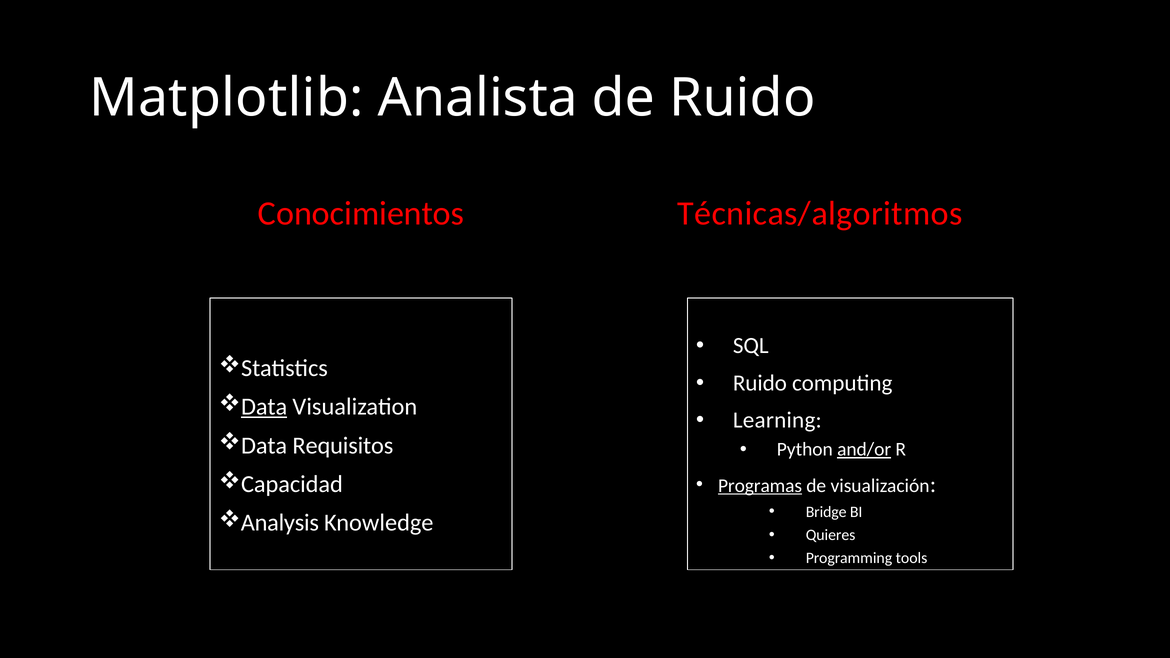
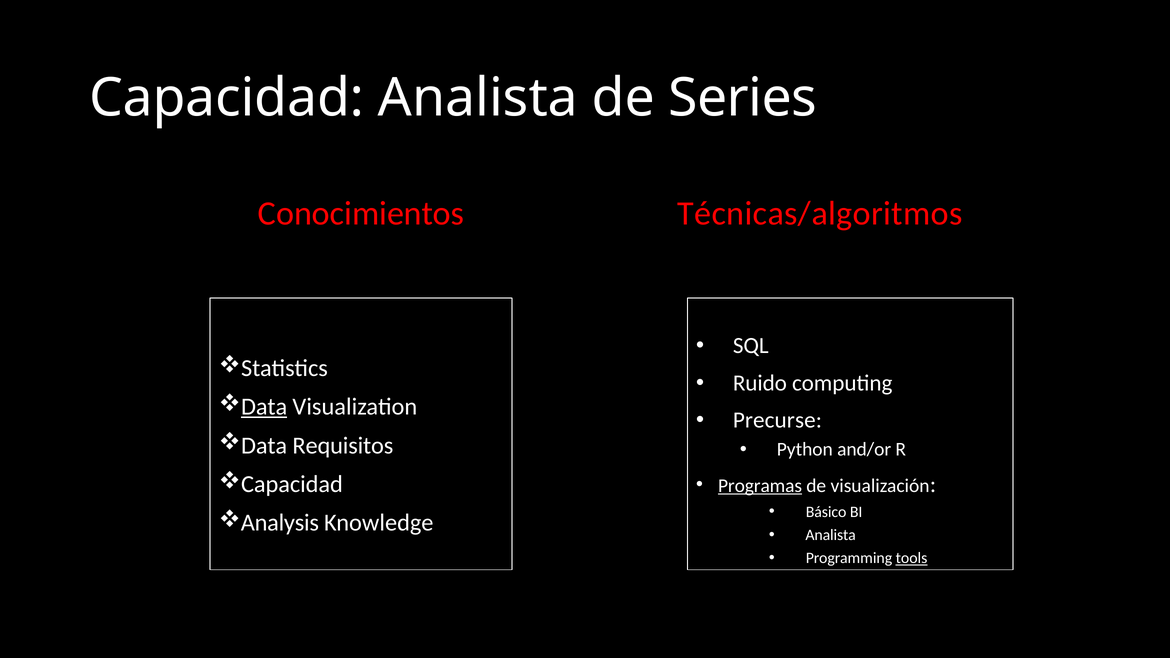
Matplotlib: Matplotlib -> Capacidad (227, 98)
de Ruido: Ruido -> Series (743, 98)
Learning: Learning -> Precurse (777, 420)
and/or underline: present -> none (864, 449)
Bridge: Bridge -> Básico (826, 512)
Quieres: Quieres -> Analista (831, 535)
tools underline: none -> present (912, 558)
